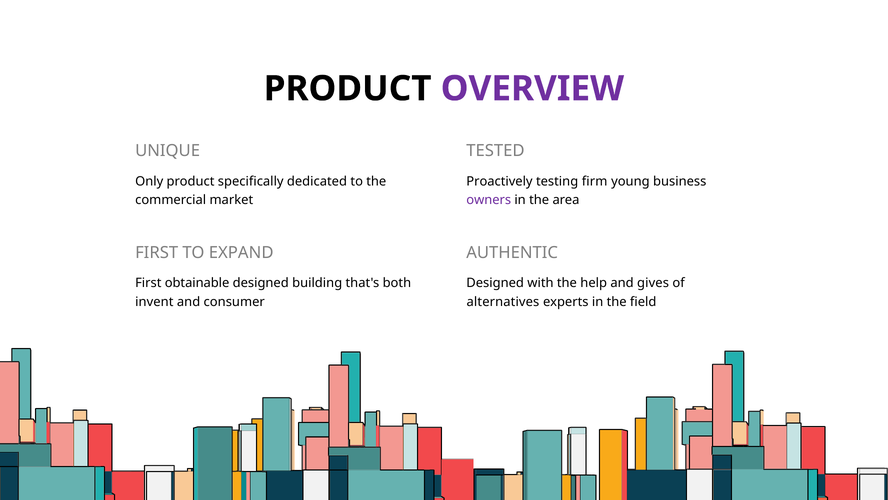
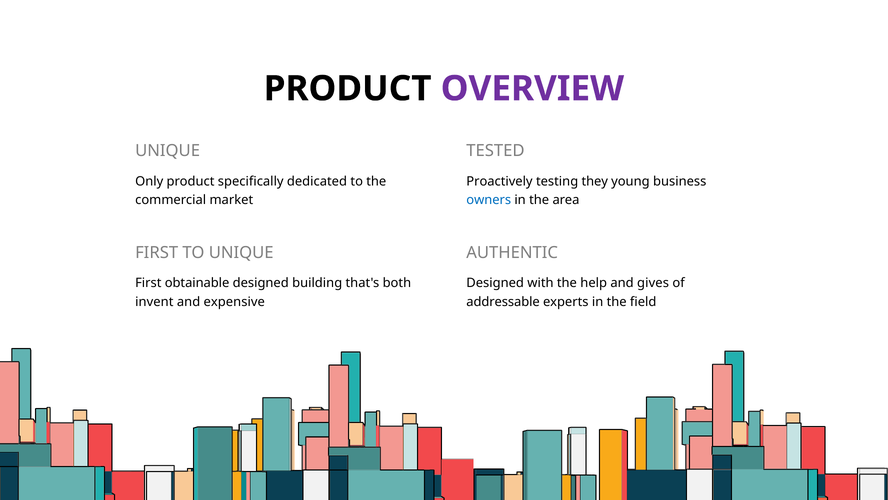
firm: firm -> they (595, 181)
owners colour: purple -> blue (489, 200)
TO EXPAND: EXPAND -> UNIQUE (241, 252)
consumer: consumer -> expensive (234, 301)
alternatives: alternatives -> addressable (503, 301)
